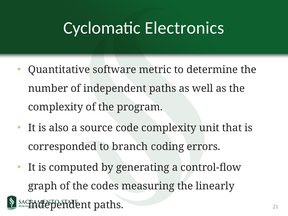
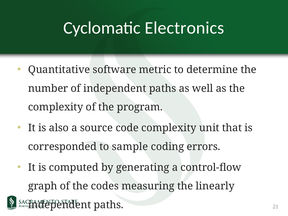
branch: branch -> sample (130, 147)
